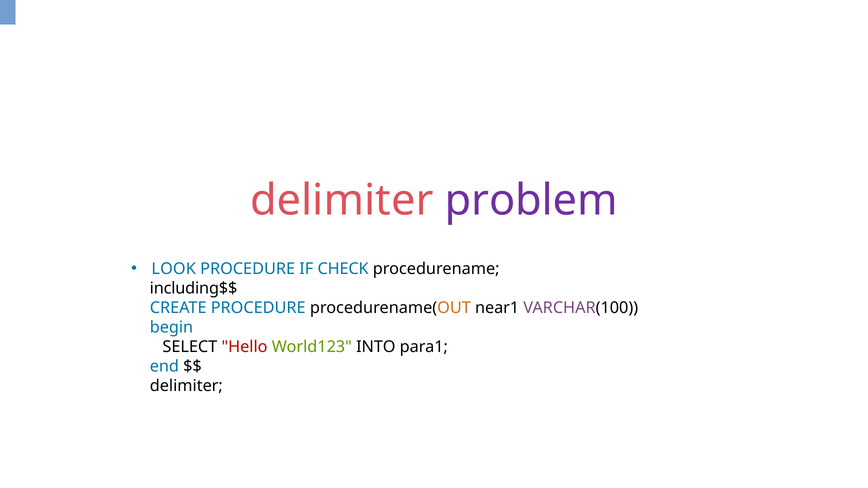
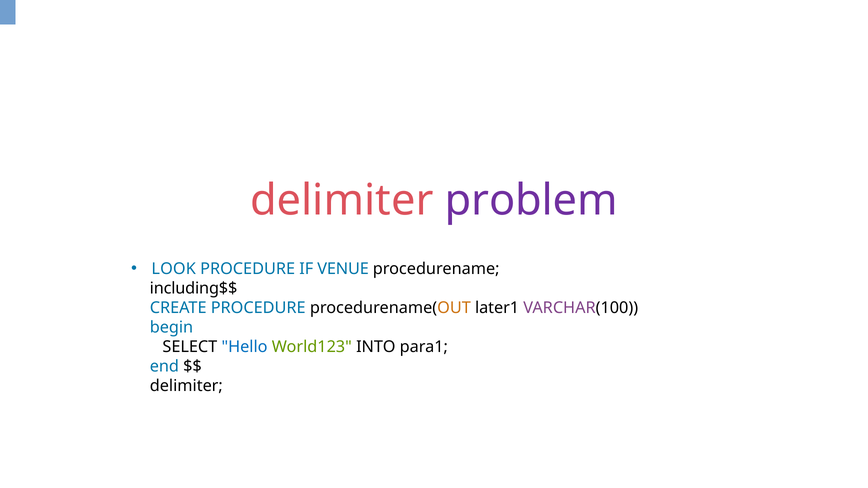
CHECK: CHECK -> VENUE (343, 269)
near1: near1 -> later1 (497, 308)
Hello colour: red -> blue (245, 347)
